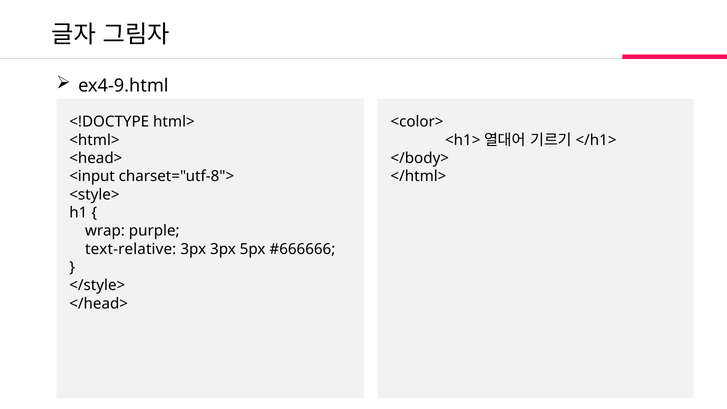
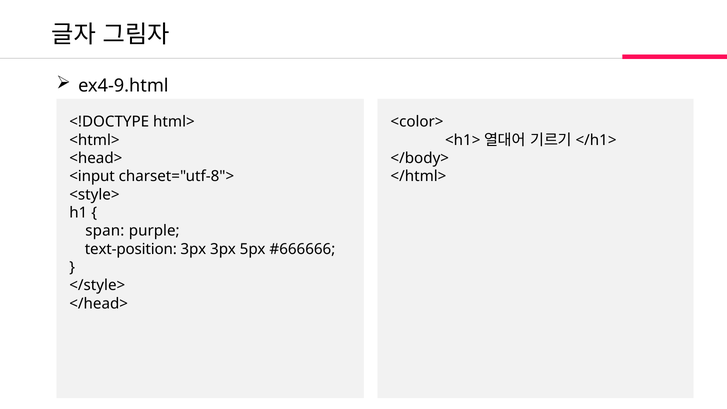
wrap: wrap -> span (105, 231)
text-relative: text-relative -> text-position (131, 249)
